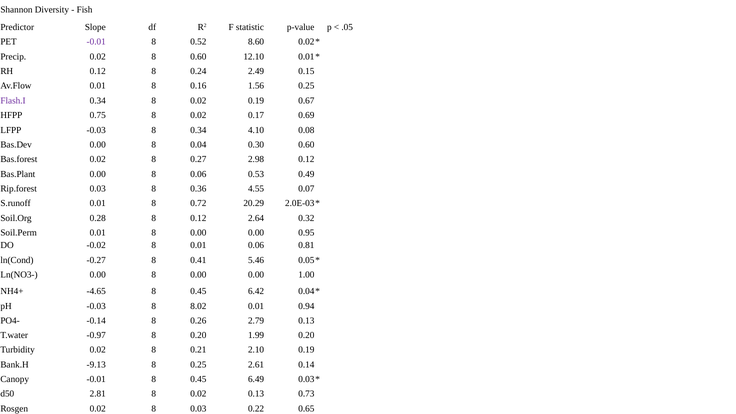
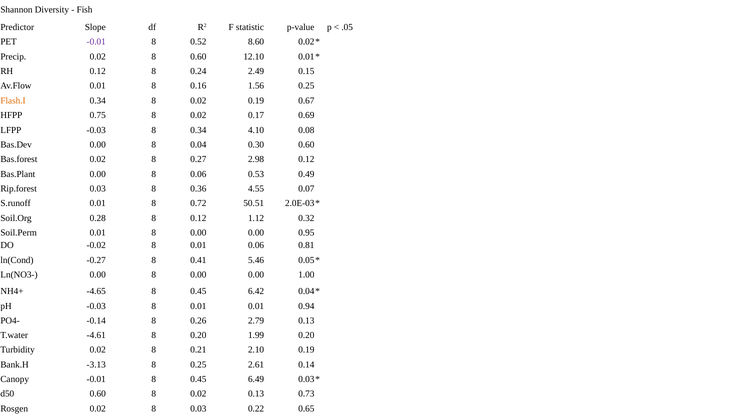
Flash.I colour: purple -> orange (13, 101)
20.29: 20.29 -> 50.51 (254, 203)
2.64: 2.64 -> 1.12 (256, 218)
-0.03 8 8.02: 8.02 -> 0.01 (198, 306)
-0.97: -0.97 -> -4.61 (96, 335)
-9.13: -9.13 -> -3.13 (96, 365)
d50 2.81: 2.81 -> 0.60 (98, 394)
